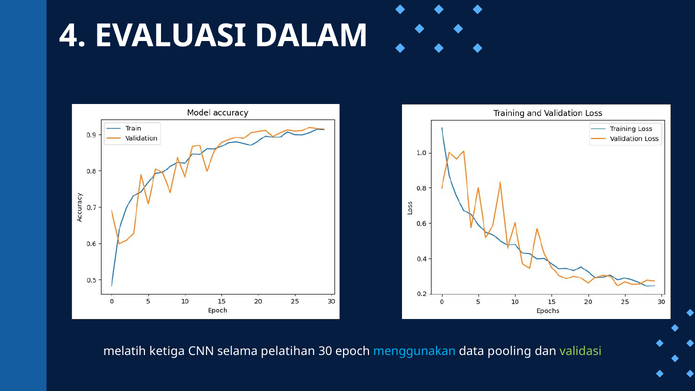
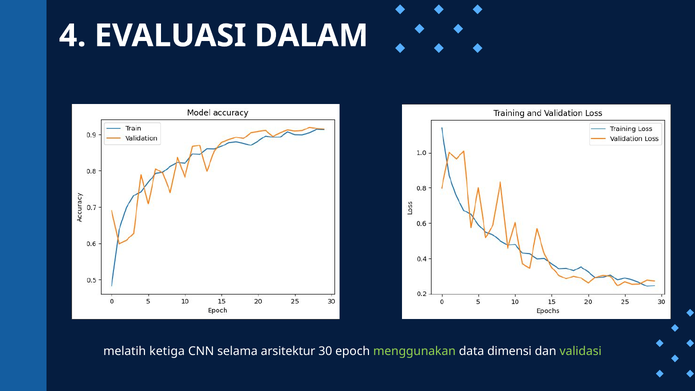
pelatihan: pelatihan -> arsitektur (288, 351)
menggunakan colour: light blue -> light green (414, 351)
pooling: pooling -> dimensi (510, 351)
